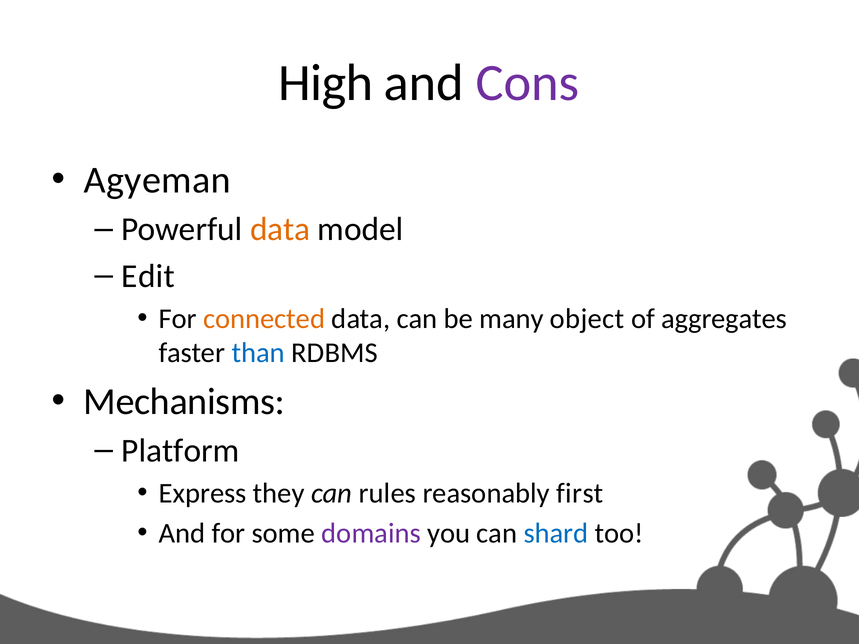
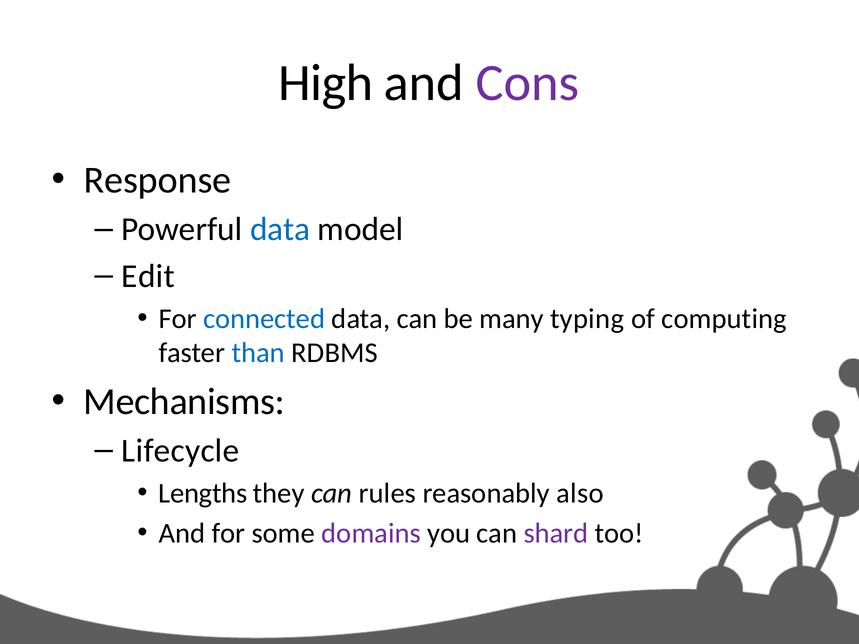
Agyeman: Agyeman -> Response (158, 180)
data colour: orange -> blue (280, 229)
connected colour: orange -> blue (264, 319)
object: object -> typing (587, 319)
aggregates: aggregates -> computing (724, 319)
Platform: Platform -> Lifecycle (180, 451)
Express: Express -> Lengths (203, 493)
first: first -> also (580, 493)
shard colour: blue -> purple (556, 534)
